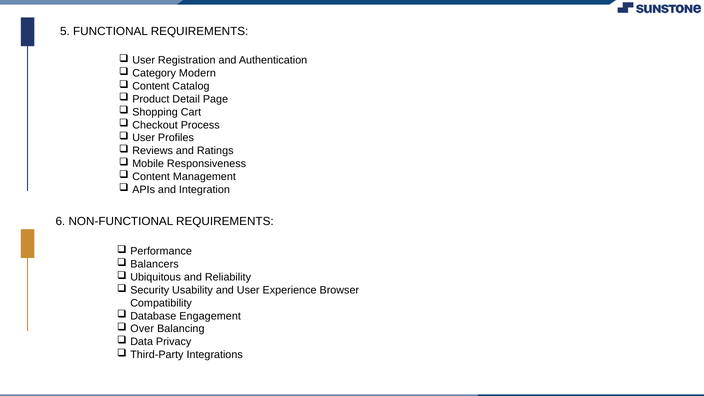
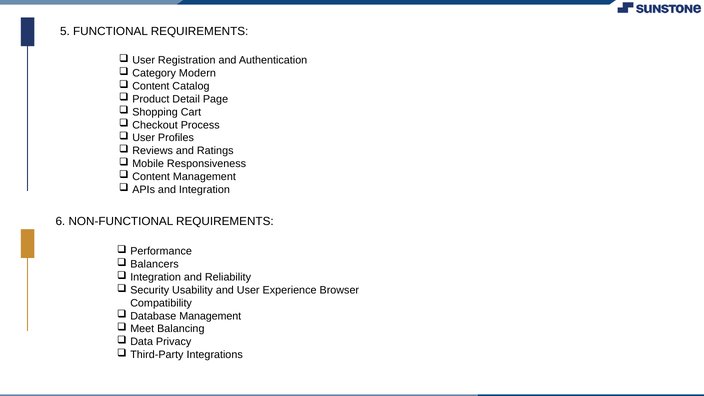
Ubiquitous: Ubiquitous -> Integration (156, 277)
Database Engagement: Engagement -> Management (210, 316)
Over: Over -> Meet (142, 329)
